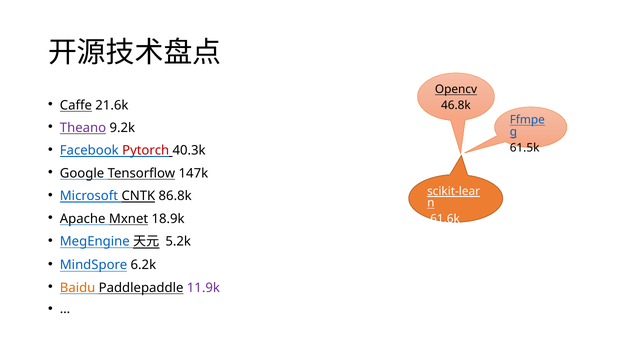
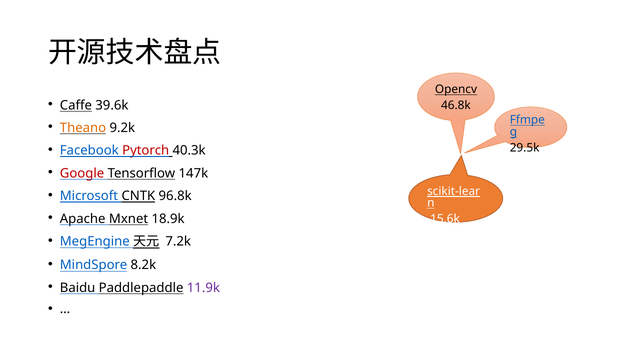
21.6k: 21.6k -> 39.6k (112, 105)
Theano colour: purple -> orange (83, 128)
61.5k: 61.5k -> 29.5k (525, 148)
Google colour: black -> red (82, 173)
86.8k: 86.8k -> 96.8k (175, 196)
61.6k: 61.6k -> 15.6k (445, 219)
5.2k: 5.2k -> 7.2k (178, 242)
6.2k: 6.2k -> 8.2k (143, 265)
Baidu colour: orange -> black (78, 288)
